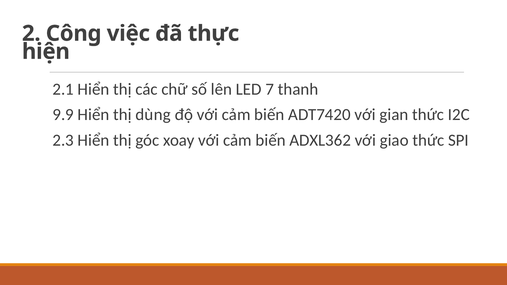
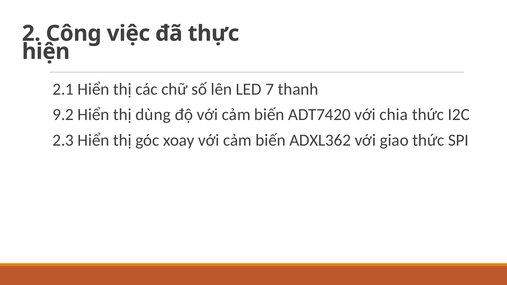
9.9: 9.9 -> 9.2 (63, 115)
gian: gian -> chia (394, 115)
